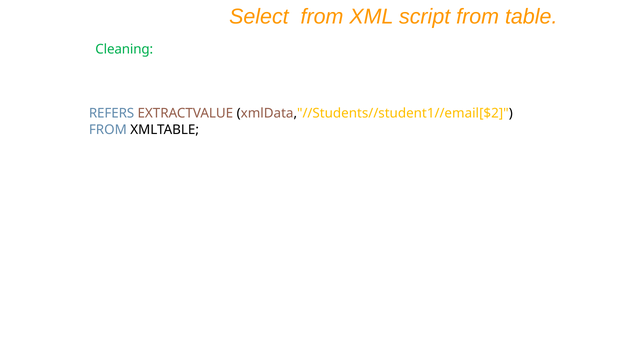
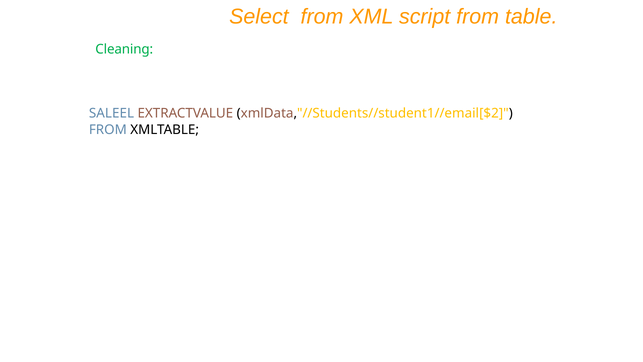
REFERS: REFERS -> SALEEL (111, 113)
